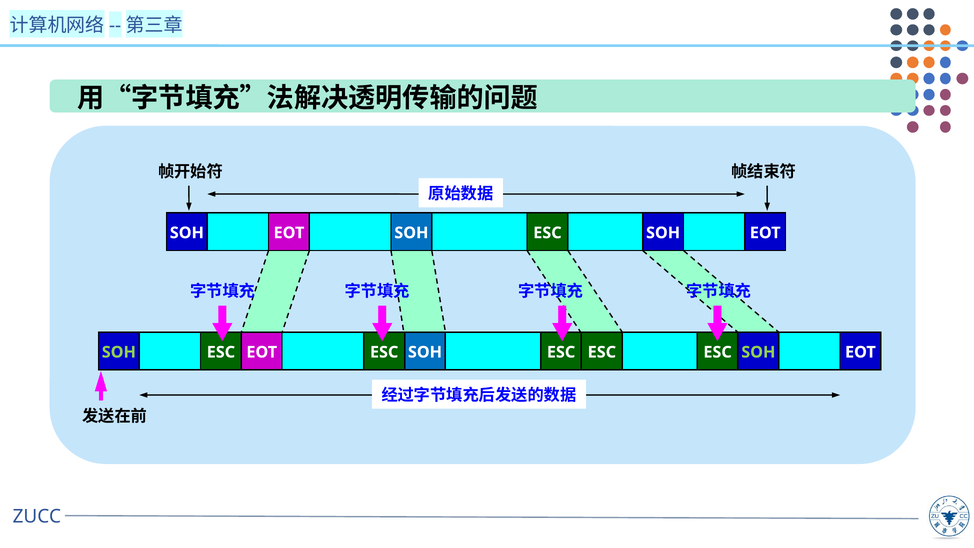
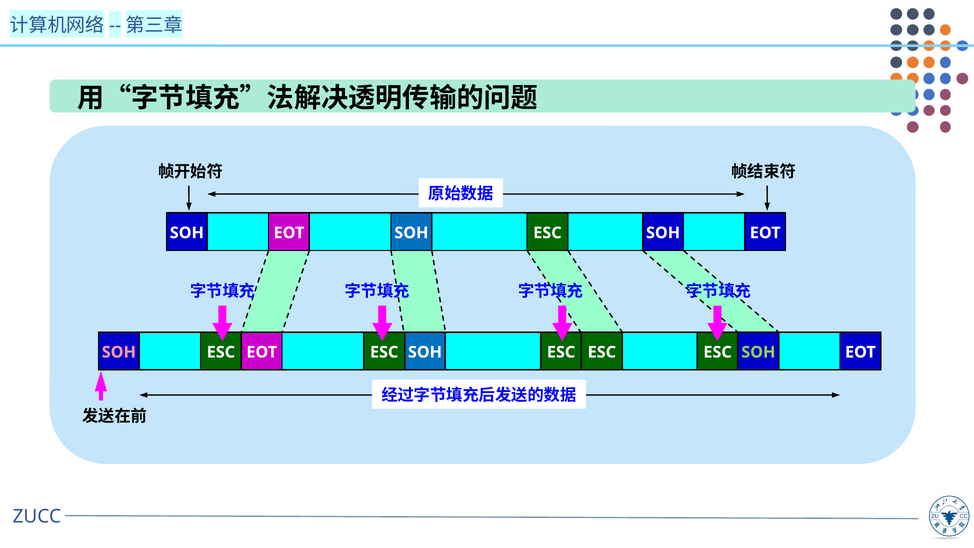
SOH colour: light green -> pink (119, 352)
